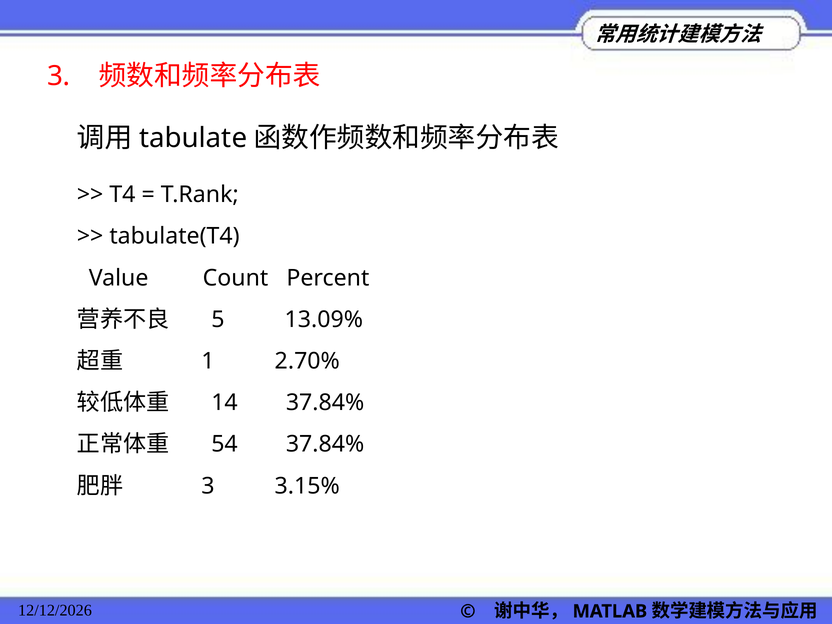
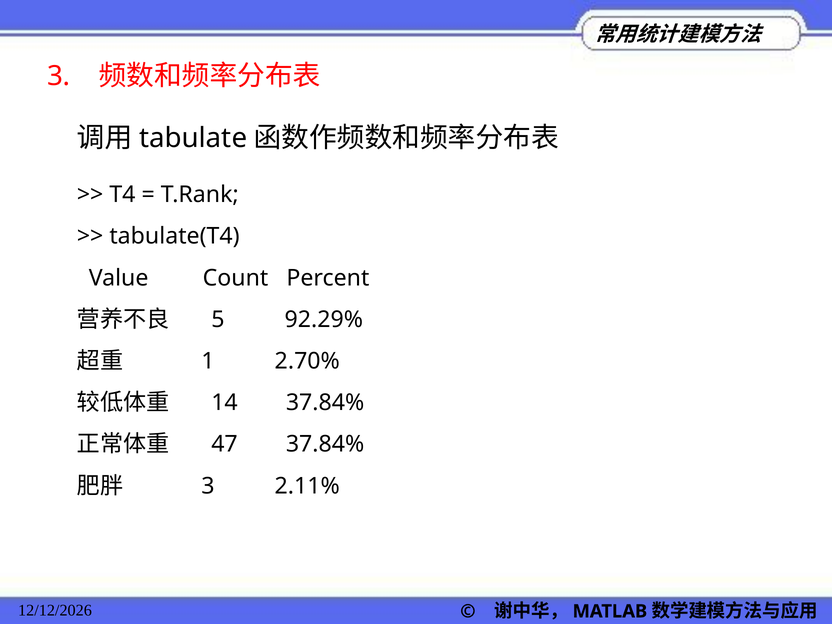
13.09%: 13.09% -> 92.29% (324, 320)
54: 54 -> 47 (224, 444)
3.15%: 3.15% -> 2.11% (307, 486)
